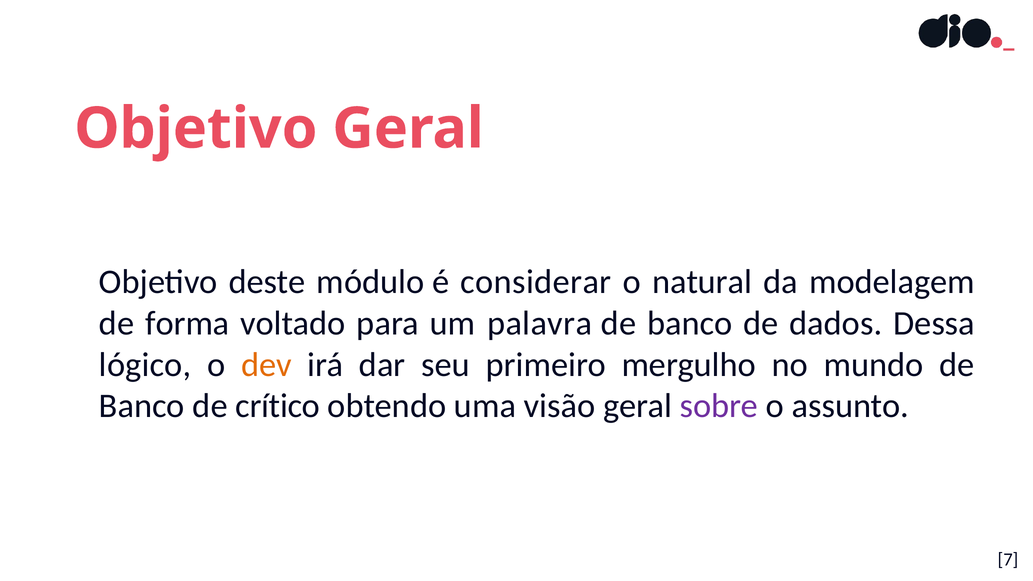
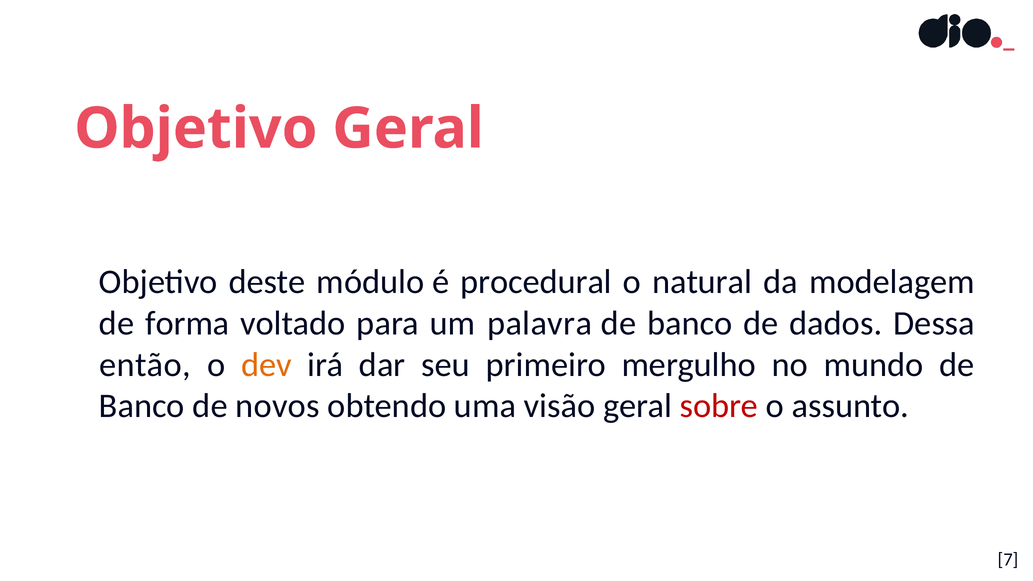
considerar: considerar -> procedural (536, 282)
lógico: lógico -> então (145, 365)
crítico: crítico -> novos (277, 406)
sobre colour: purple -> red (719, 406)
